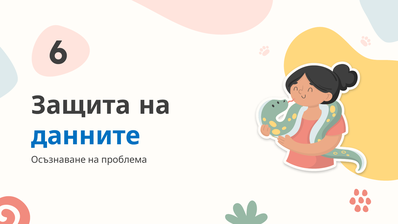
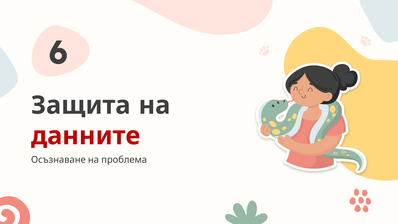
данните colour: blue -> red (86, 136)
